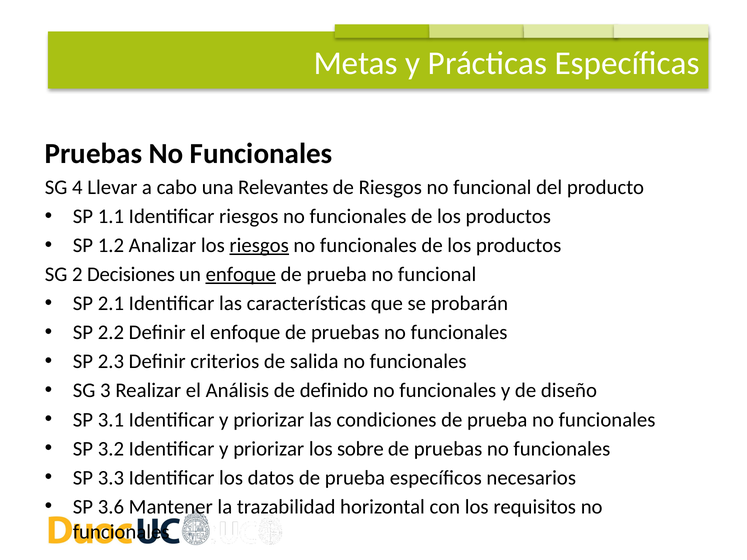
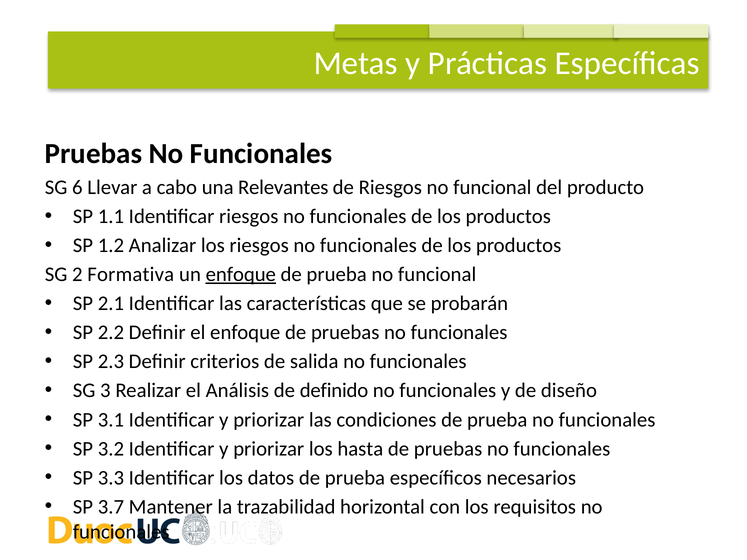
4: 4 -> 6 (77, 187)
riesgos underline: present -> none (259, 246)
Decisiones: Decisiones -> Formativa (131, 275)
sobre: sobre -> hasta (360, 449)
3.6: 3.6 -> 3.7 (111, 507)
